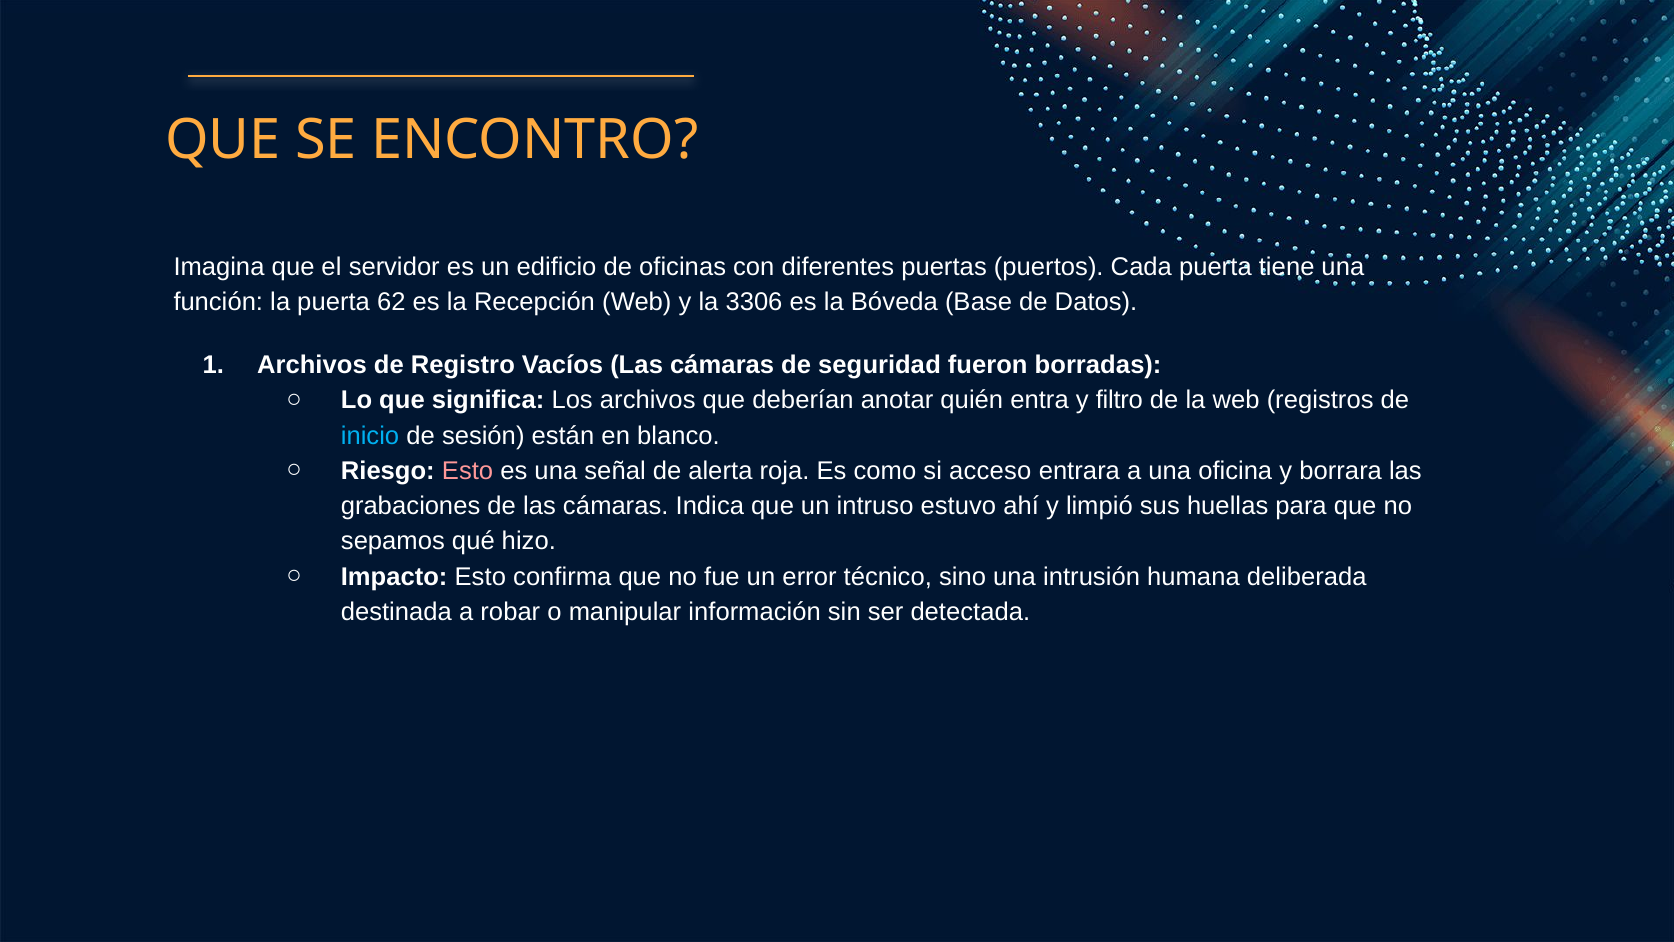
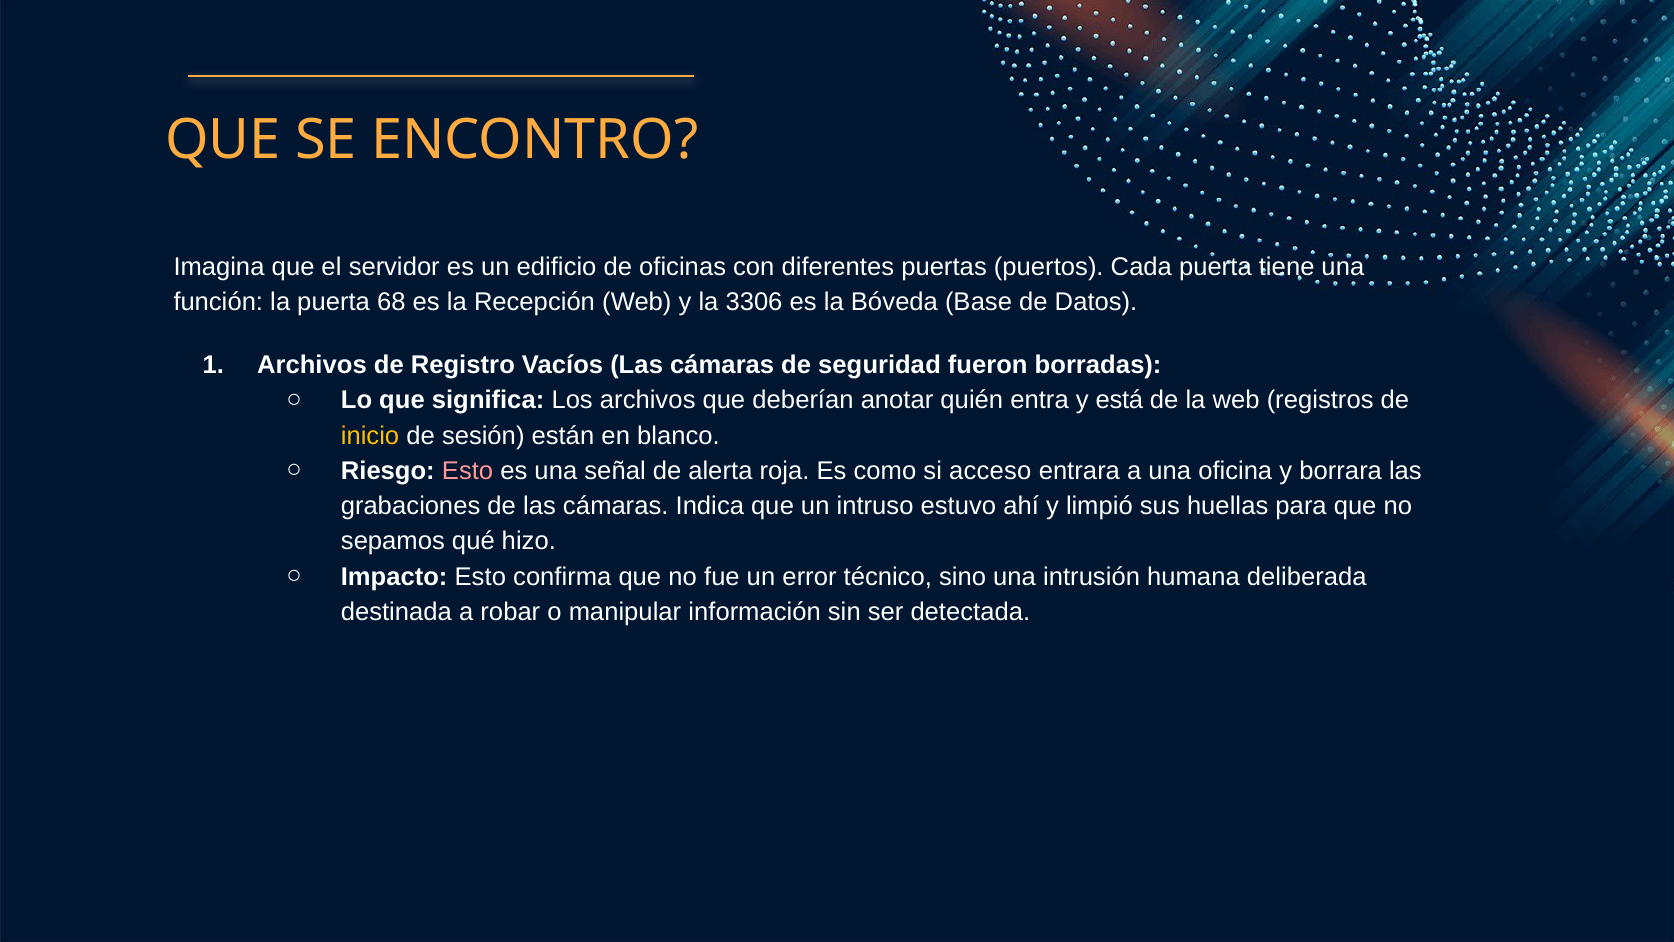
62: 62 -> 68 (391, 302)
filtro: filtro -> está (1119, 400)
inicio colour: light blue -> yellow (370, 435)
